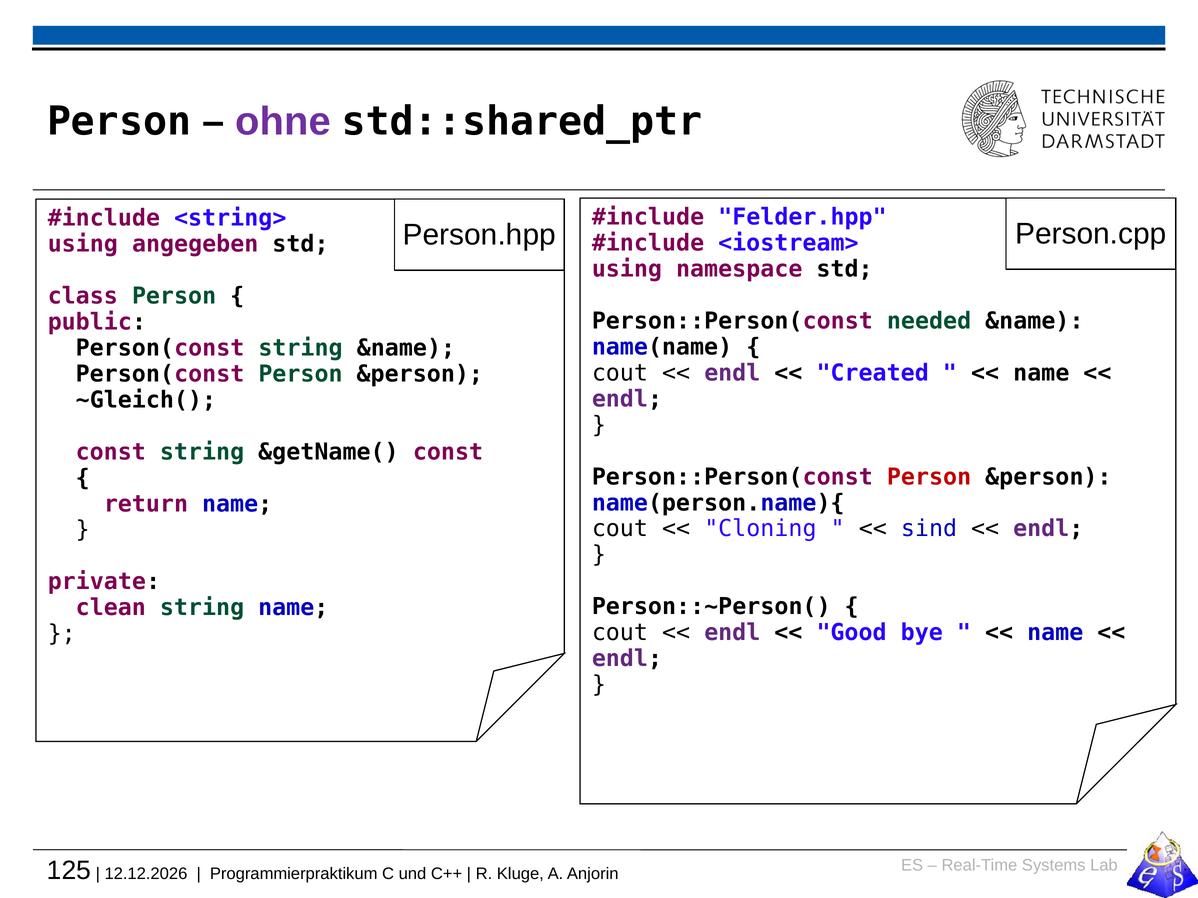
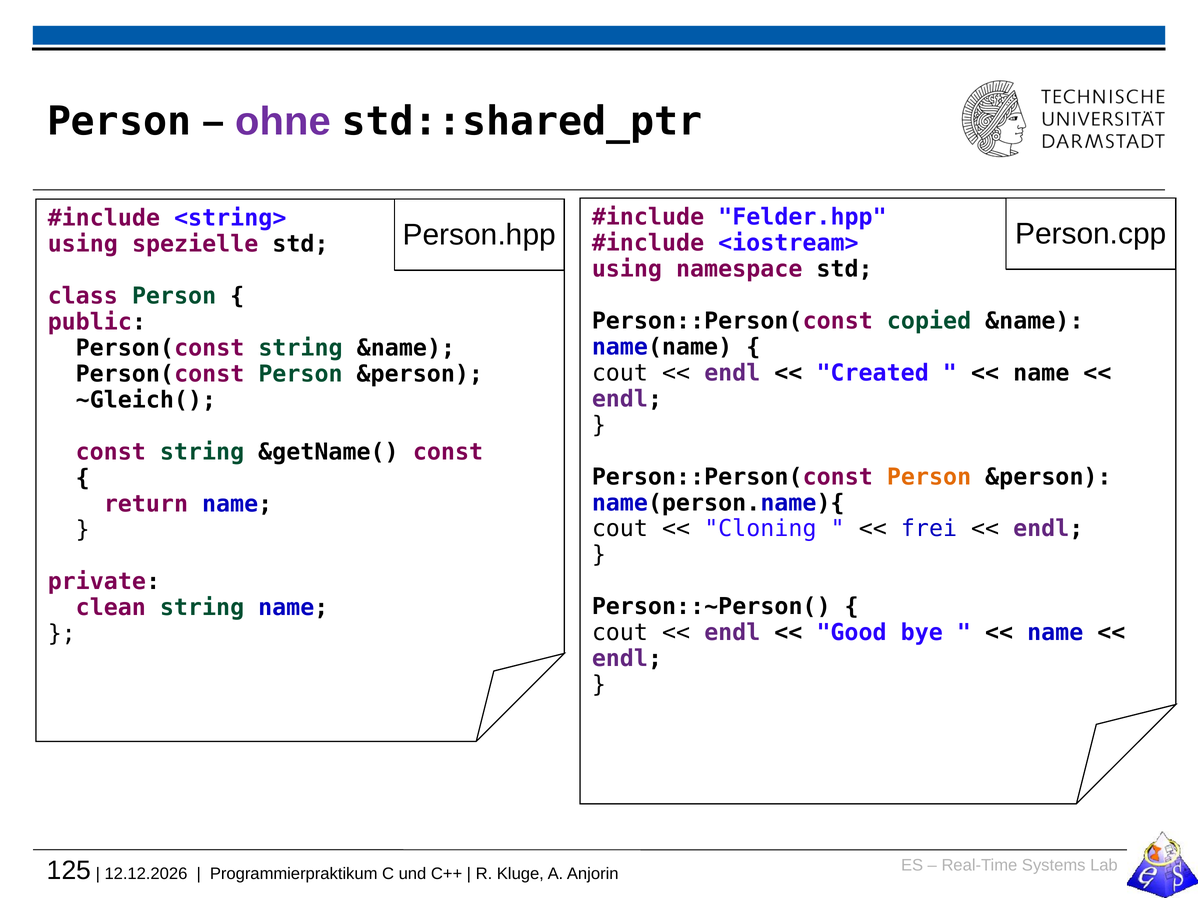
angegeben: angegeben -> spezielle (195, 244)
needed: needed -> copied (929, 321)
Person colour: red -> orange (929, 477)
sind: sind -> frei (929, 529)
